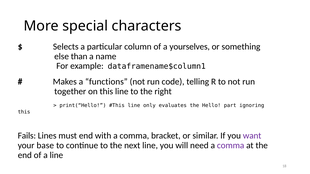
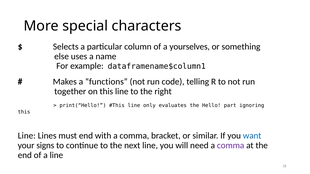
than: than -> uses (79, 56)
Fails: Fails -> Line (27, 136)
want colour: purple -> blue (252, 136)
base: base -> signs (45, 146)
